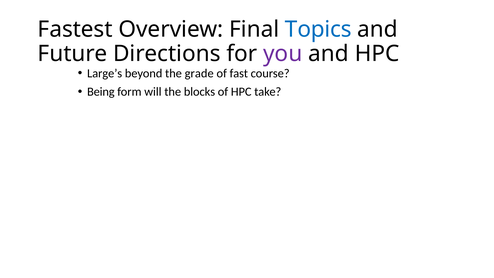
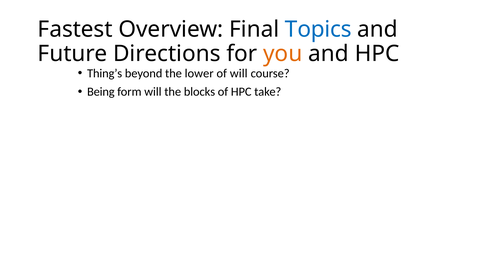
you colour: purple -> orange (283, 54)
Large’s: Large’s -> Thing’s (105, 73)
grade: grade -> lower (199, 73)
of fast: fast -> will (239, 73)
